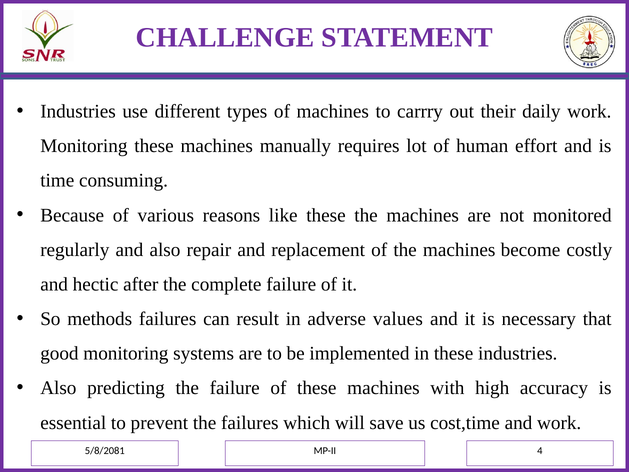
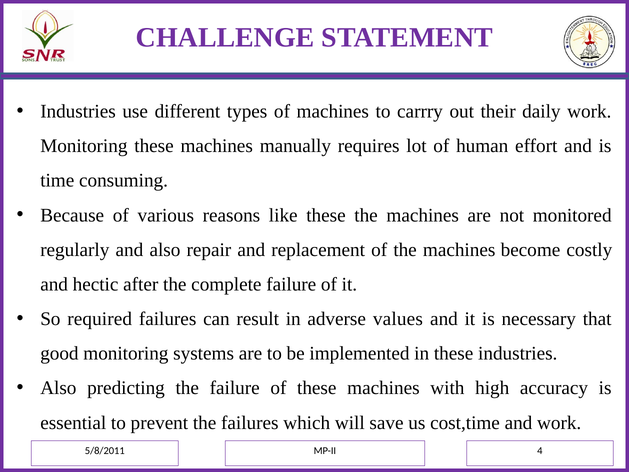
methods: methods -> required (100, 319)
5/8/2081: 5/8/2081 -> 5/8/2011 (105, 450)
